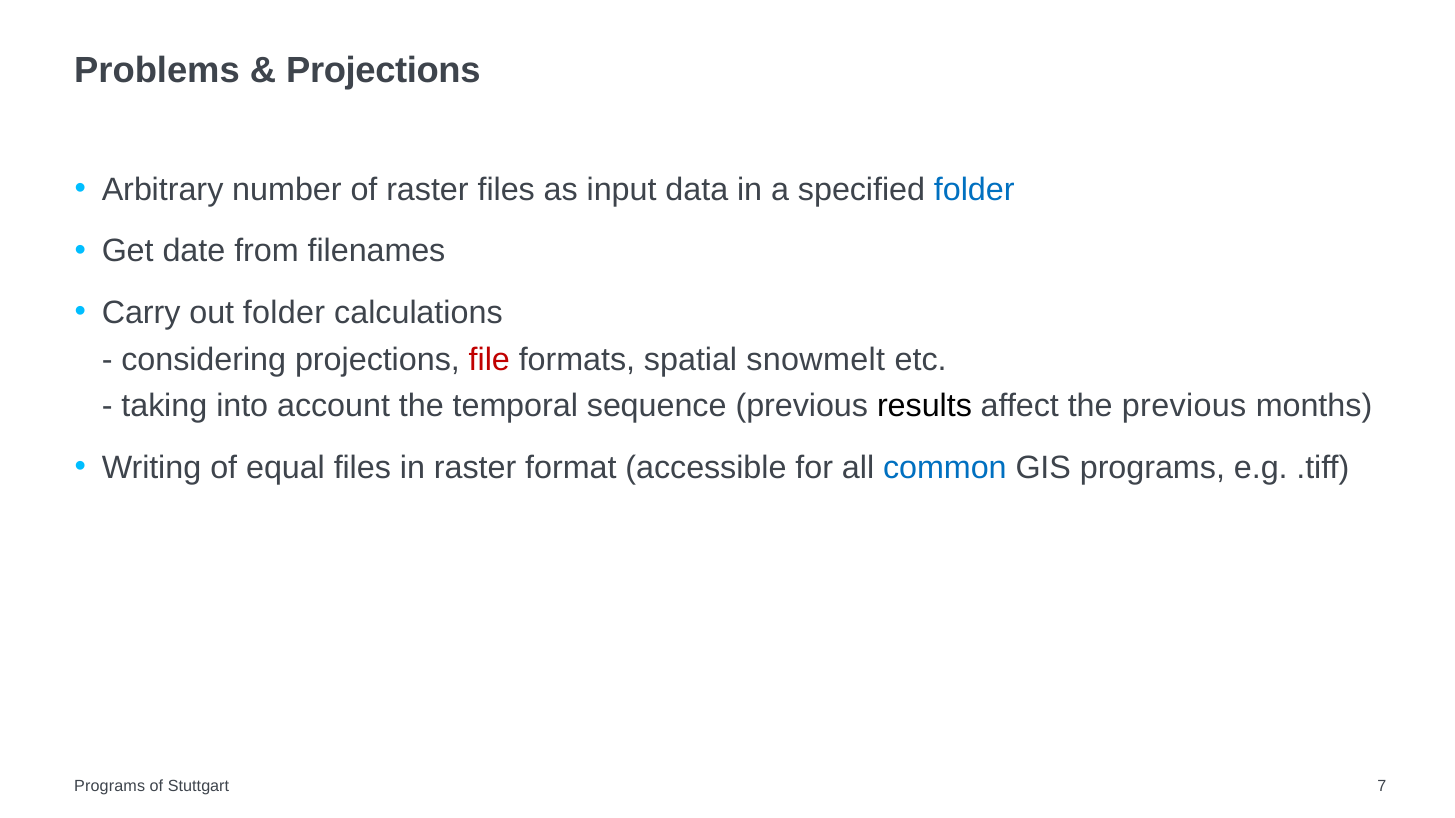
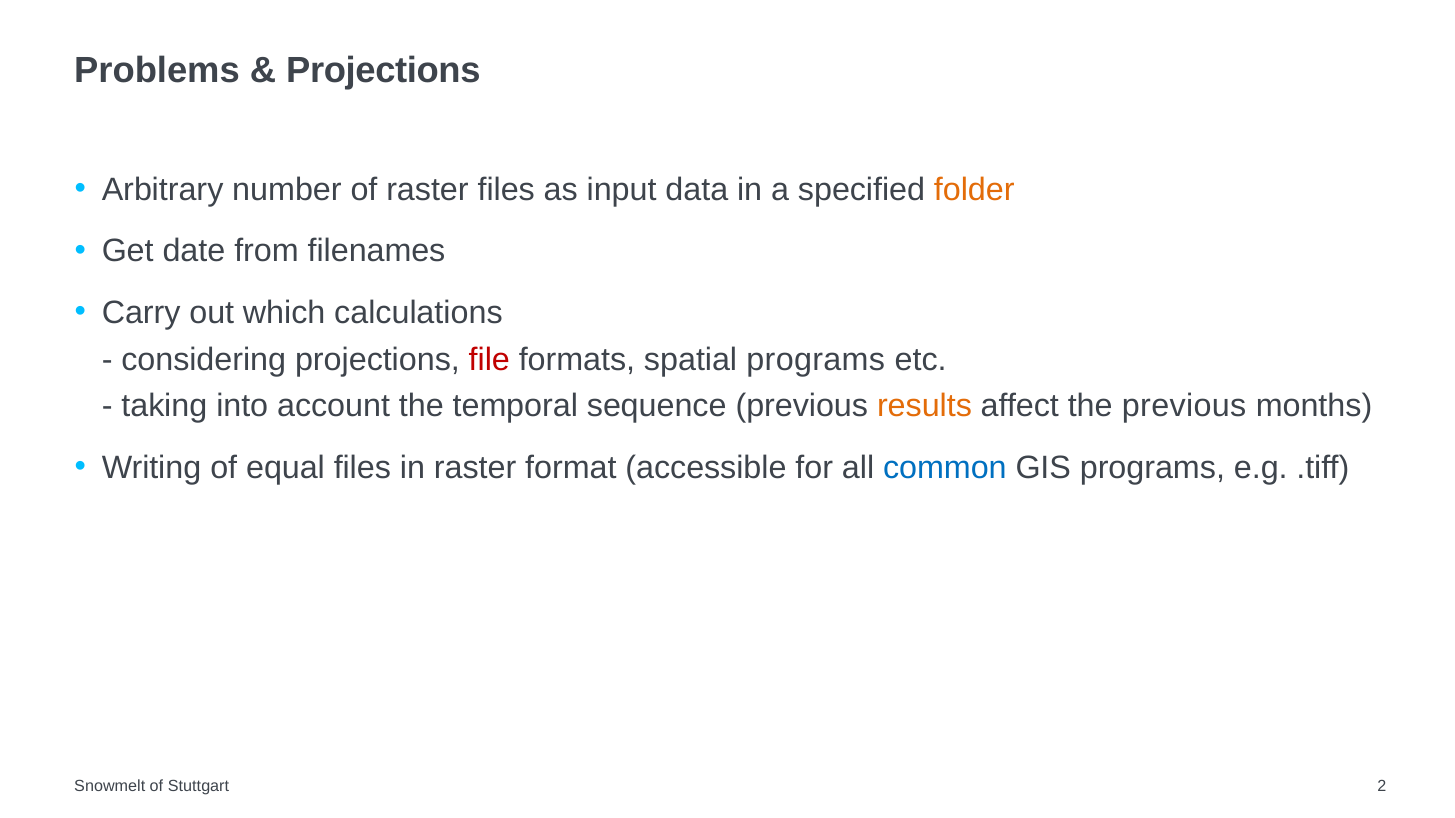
folder colour: blue -> orange (974, 190)
out folder: folder -> which (284, 313)
spatial snowmelt: snowmelt -> programs (816, 360)
results colour: black -> orange (924, 406)
Programs: Programs -> Snowmelt (110, 787)
7: 7 -> 2 (1382, 787)
